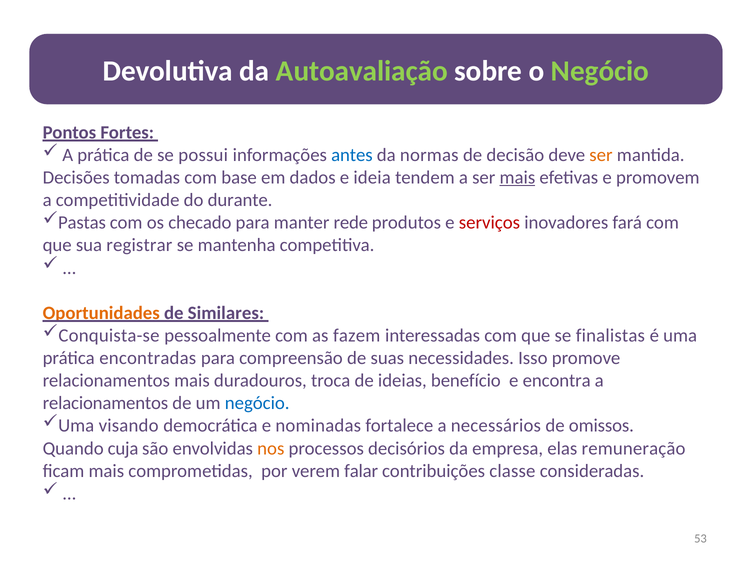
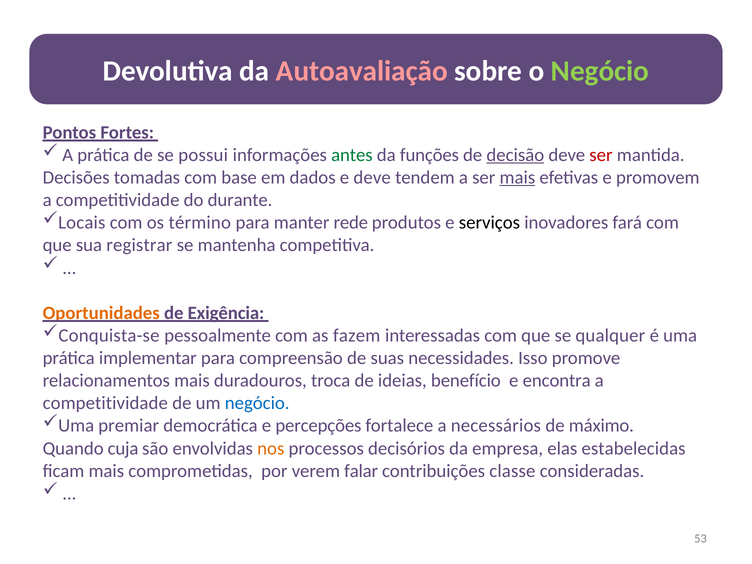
Autoavaliação colour: light green -> pink (362, 71)
antes colour: blue -> green (352, 155)
normas: normas -> funções (429, 155)
decisão underline: none -> present (515, 155)
ser colour: orange -> red (601, 155)
e ideia: ideia -> deve (372, 178)
Pastas: Pastas -> Locais (82, 223)
checado: checado -> término (200, 223)
serviços colour: red -> black (489, 223)
Similares: Similares -> Exigência (226, 313)
finalistas: finalistas -> qualquer (610, 336)
encontradas: encontradas -> implementar (148, 358)
relacionamentos: relacionamentos -> competitividade (105, 403)
visando: visando -> premiar (129, 426)
nominadas: nominadas -> percepções (318, 426)
omissos: omissos -> máximo (601, 426)
remuneração: remuneração -> estabelecidas (634, 448)
